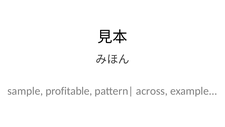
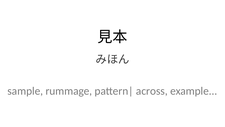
profitable: profitable -> rummage (69, 91)
